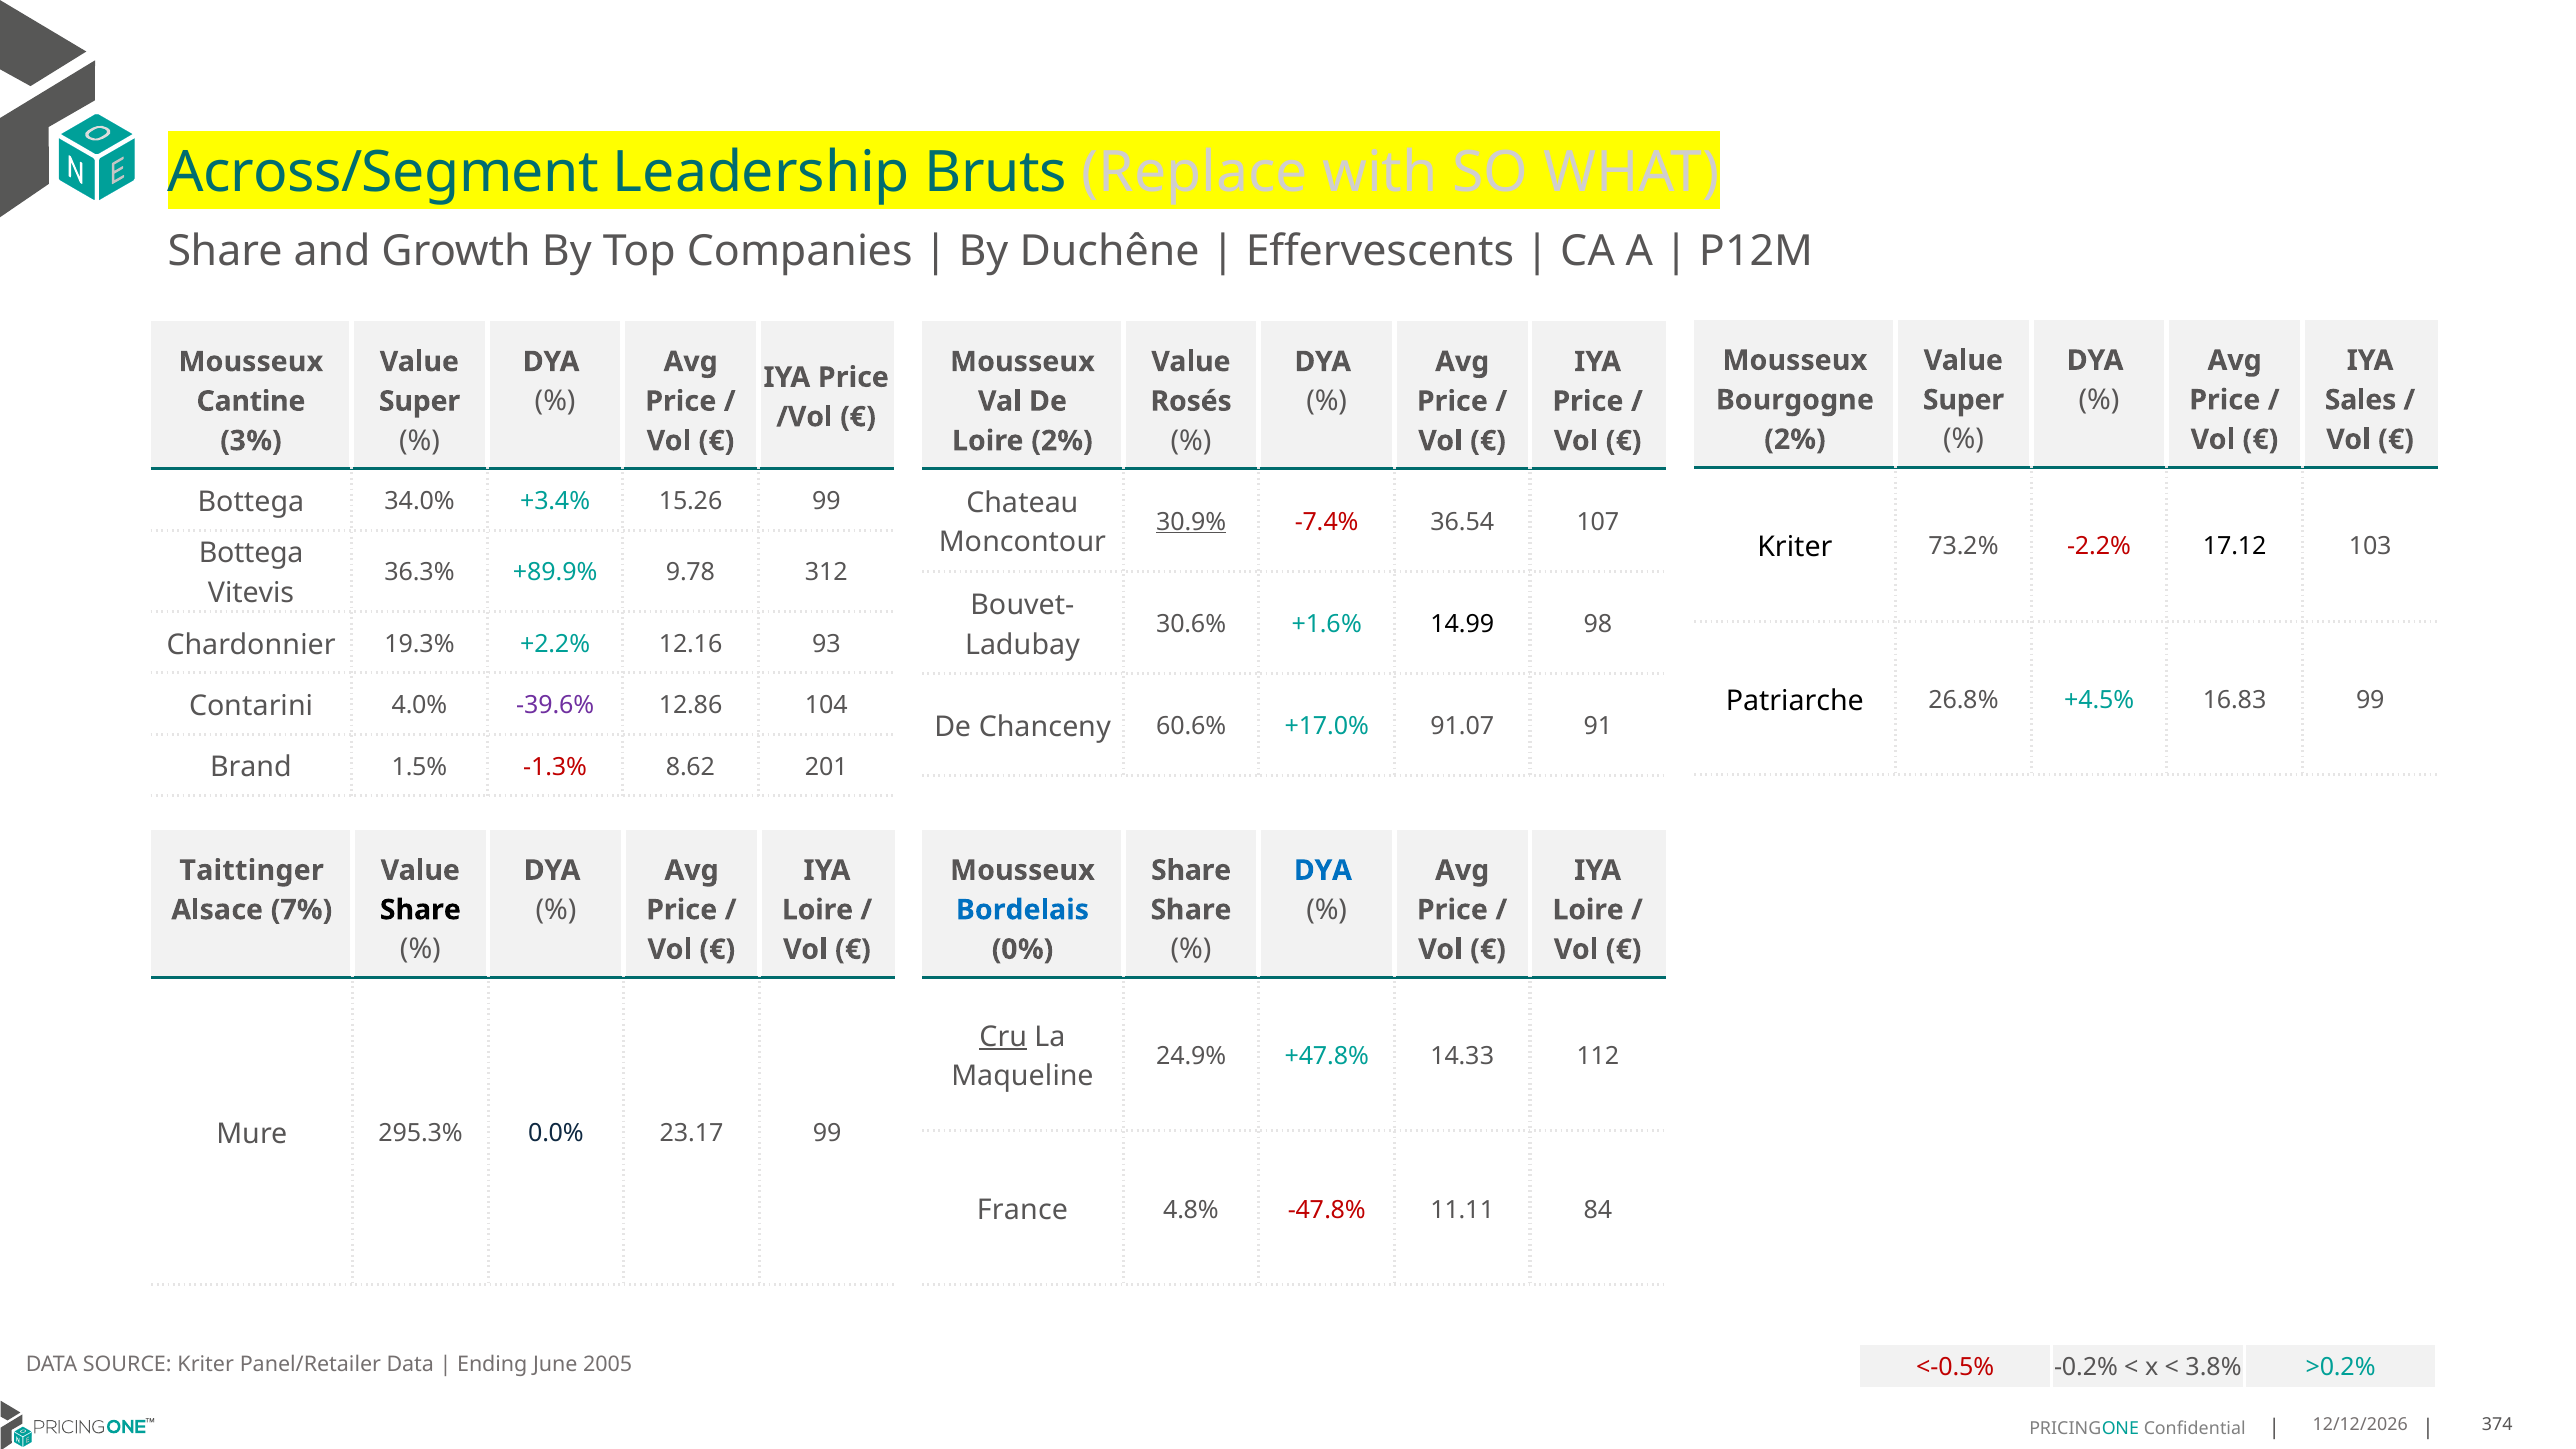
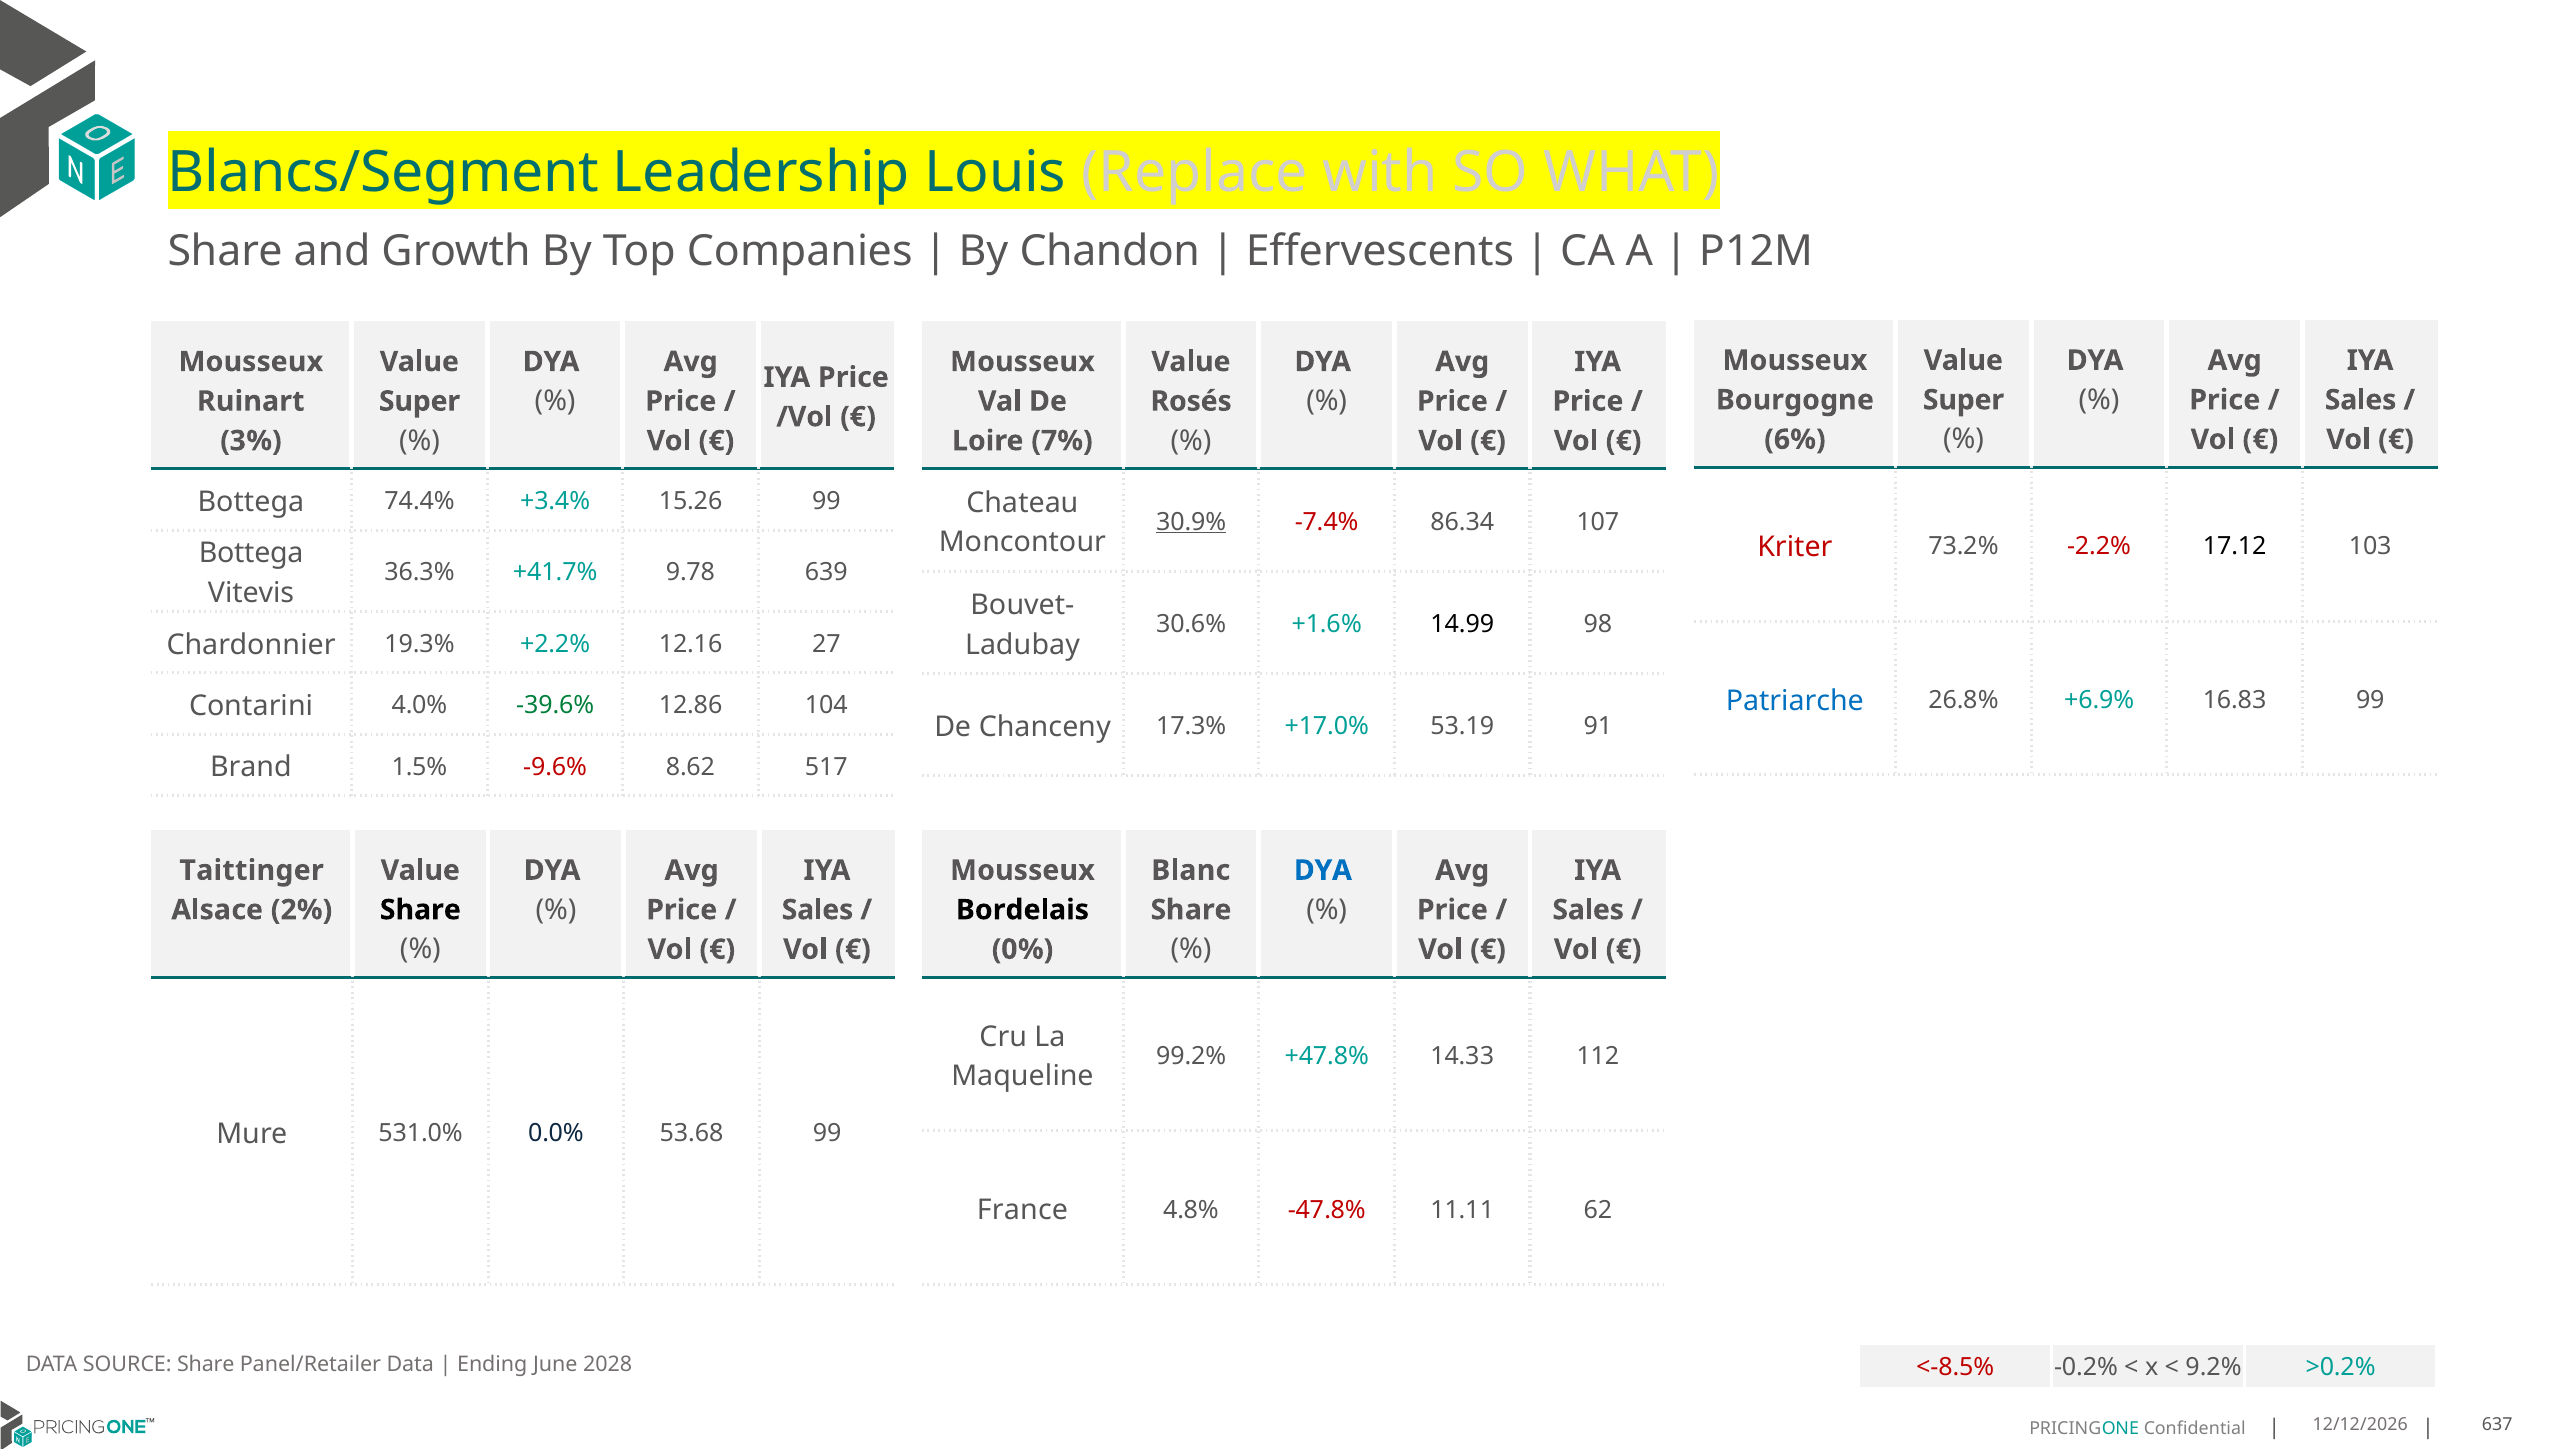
Across/Segment: Across/Segment -> Blancs/Segment (383, 173)
Bruts: Bruts -> Louis (996, 173)
Duchêne: Duchêne -> Chandon (1110, 251)
Cantine: Cantine -> Ruinart (251, 401)
2%: 2% -> 6% (1795, 440)
Loire 2%: 2% -> 7% (1062, 441)
34.0%: 34.0% -> 74.4% (420, 501)
36.54: 36.54 -> 86.34 (1462, 522)
Kriter colour: black -> red (1795, 547)
+89.9%: +89.9% -> +41.7% (555, 573)
312: 312 -> 639 (826, 573)
93: 93 -> 27 (826, 644)
Patriarche colour: black -> blue (1795, 701)
+4.5%: +4.5% -> +6.9% (2099, 700)
-39.6% colour: purple -> green (555, 705)
60.6%: 60.6% -> 17.3% (1191, 727)
91.07: 91.07 -> 53.19 (1462, 727)
-1.3%: -1.3% -> -9.6% (555, 767)
201: 201 -> 517 (826, 767)
Share: Share -> Blanc (1191, 870)
7%: 7% -> 2% (302, 910)
Loire: Loire -> Sales (817, 910)
Bordelais colour: blue -> black (1022, 910)
Loire: Loire -> Sales (1588, 910)
Cru underline: present -> none (1003, 1037)
24.9%: 24.9% -> 99.2% (1191, 1056)
295.3%: 295.3% -> 531.0% (421, 1133)
23.17: 23.17 -> 53.68 (692, 1133)
84: 84 -> 62 (1598, 1210)
SOURCE Kriter: Kriter -> Share (206, 1365)
2005: 2005 -> 2028 (608, 1365)
<-0.5%: <-0.5% -> <-8.5% (1955, 1367)
3.8%: 3.8% -> 9.2% (2214, 1367)
374: 374 -> 637 (2497, 1425)
